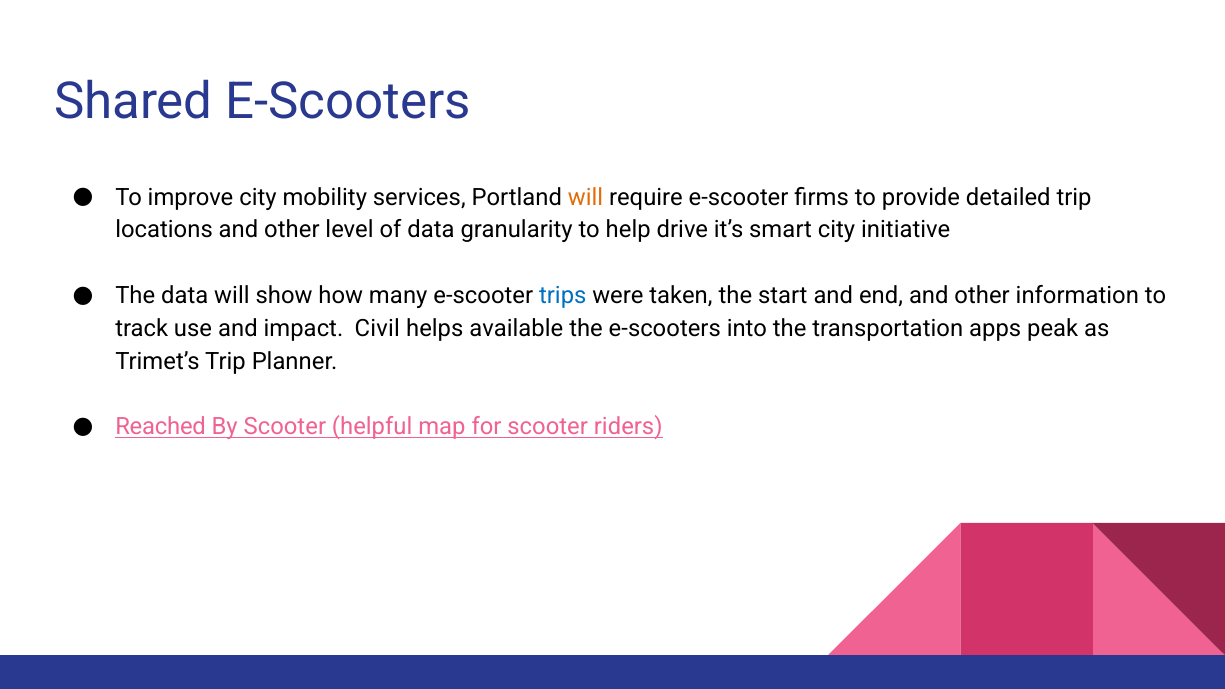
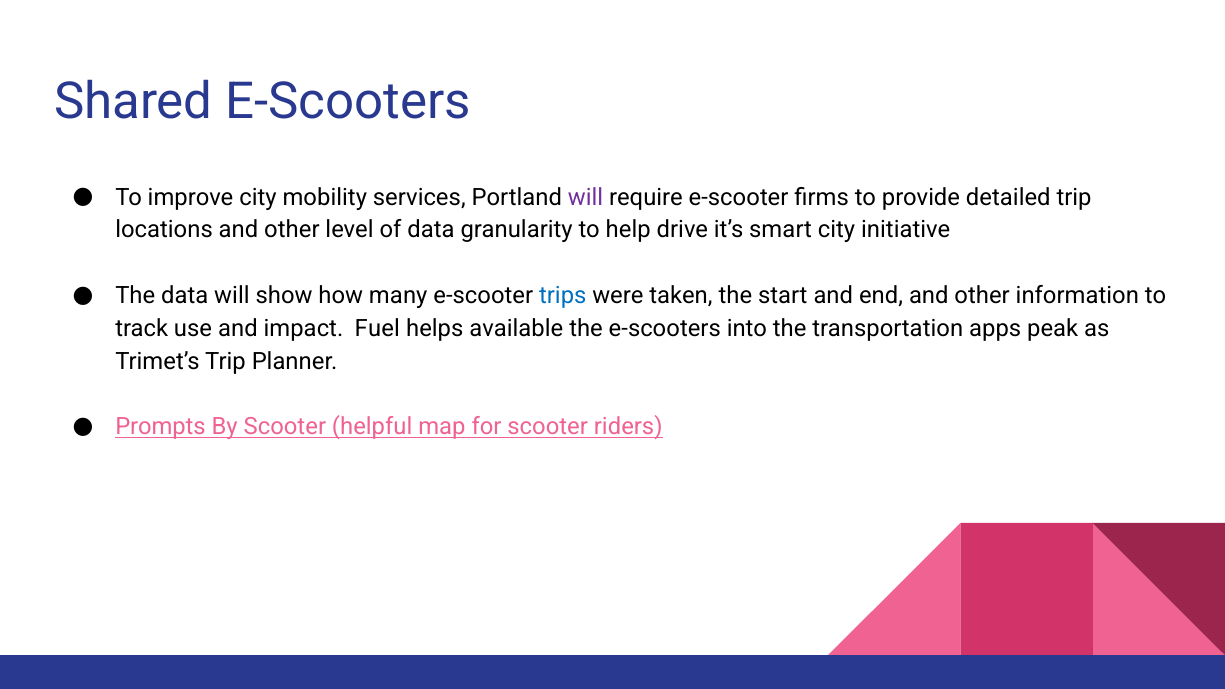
will colour: orange -> purple (586, 197)
Civil: Civil -> Fuel (377, 329)
Reached: Reached -> Prompts (160, 427)
